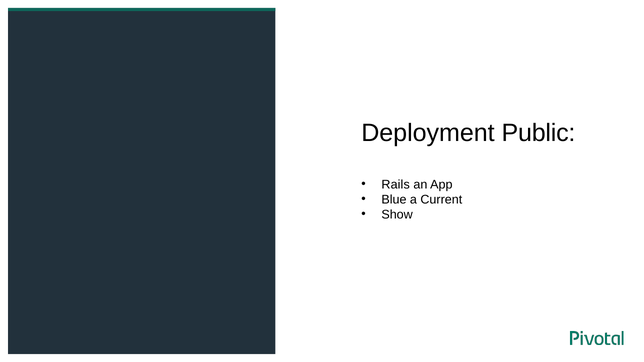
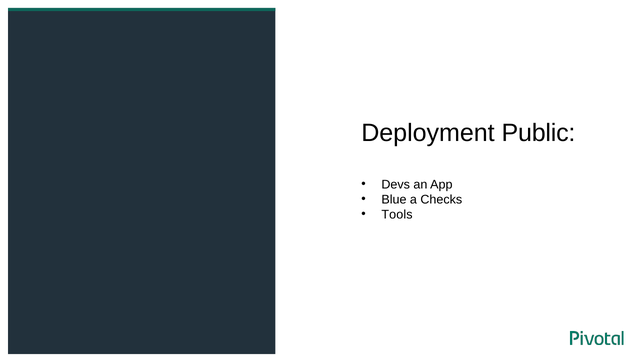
Rails: Rails -> Devs (396, 185)
Current: Current -> Checks (441, 200)
Show: Show -> Tools (397, 215)
